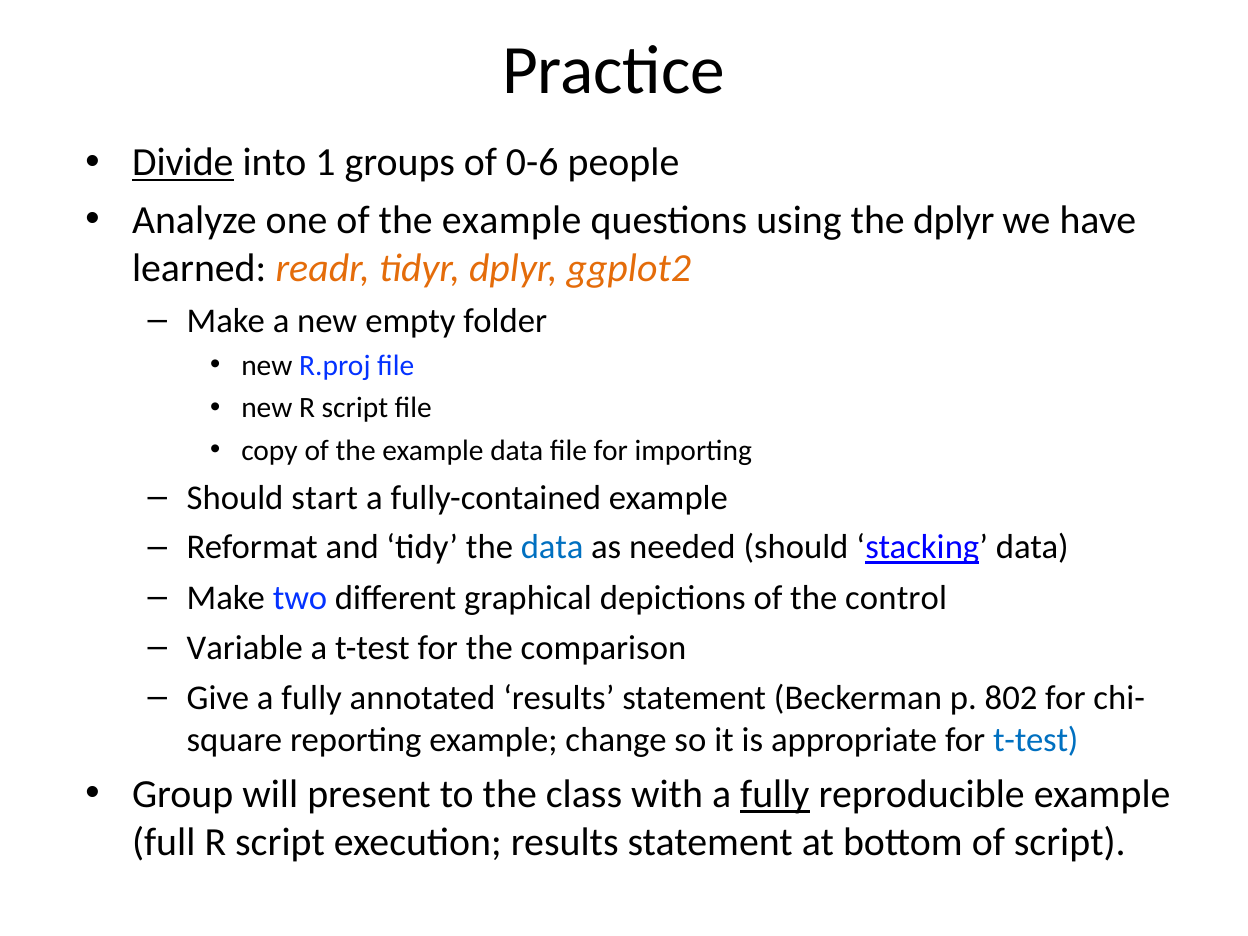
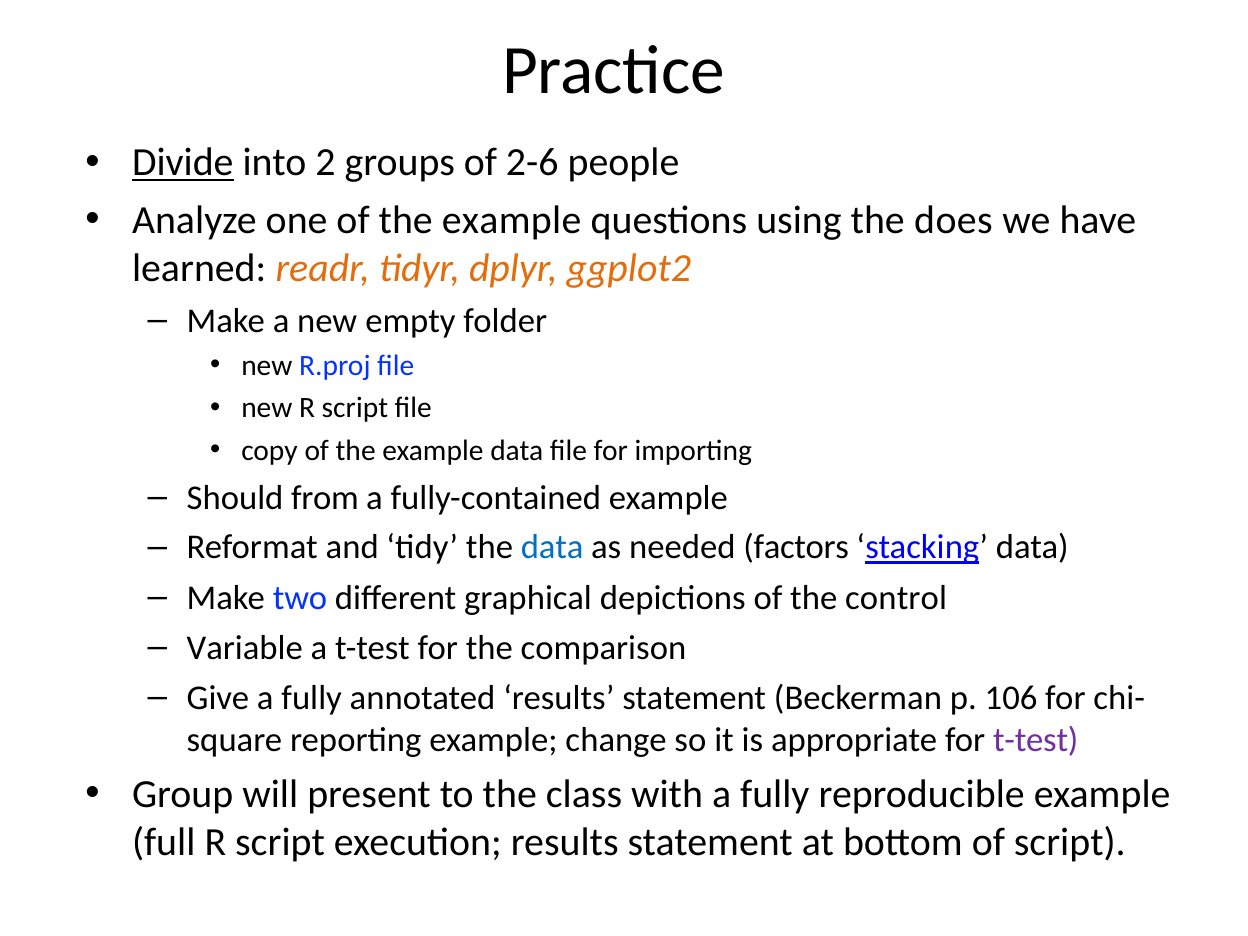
1: 1 -> 2 (326, 163)
0-6: 0-6 -> 2-6 (532, 163)
the dplyr: dplyr -> does (953, 220)
start: start -> from (325, 498)
needed should: should -> factors (796, 547)
802: 802 -> 106 (1011, 698)
t-test colour: blue -> purple (1036, 740)
fully underline: present -> none (775, 795)
